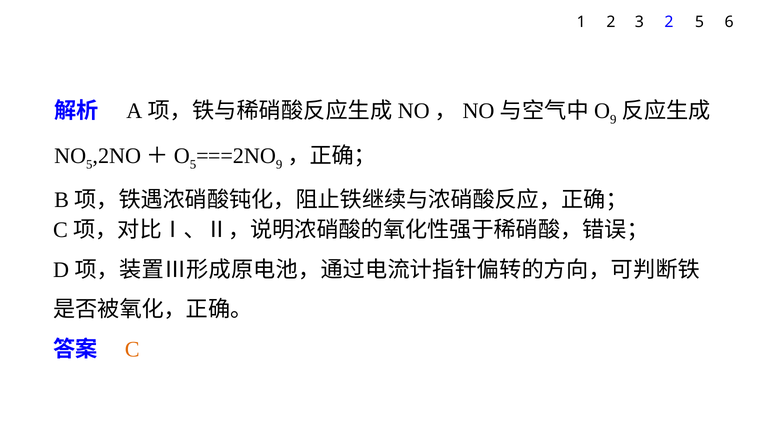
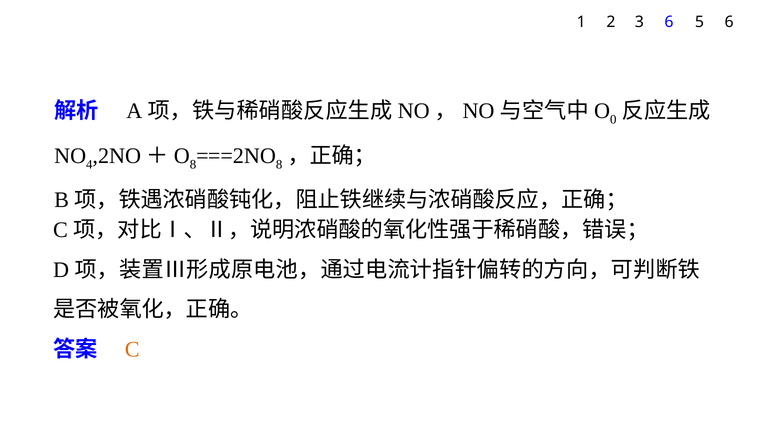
3 2: 2 -> 6 (669, 22)
9: 9 -> 0 (613, 119)
5: 5 -> 4 (89, 165)
5: 5 -> 8 (193, 165)
9: 9 -> 8 (279, 165)
